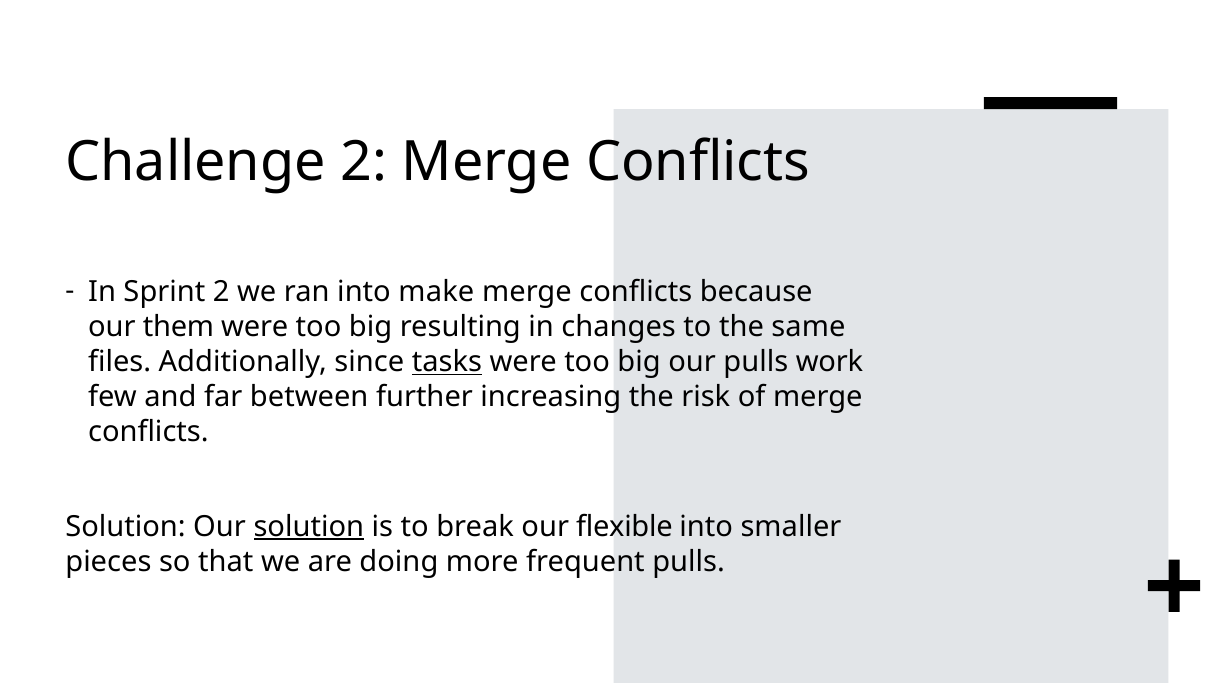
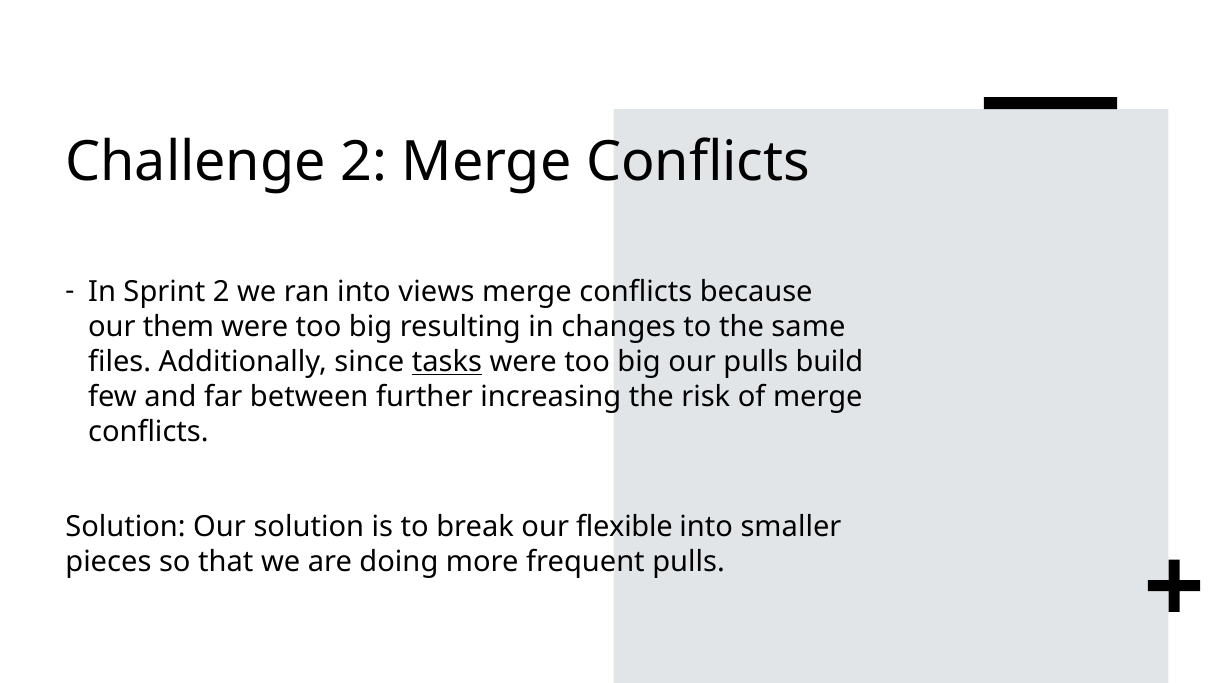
make: make -> views (436, 292)
work: work -> build (829, 362)
solution underline: present -> none (309, 527)
